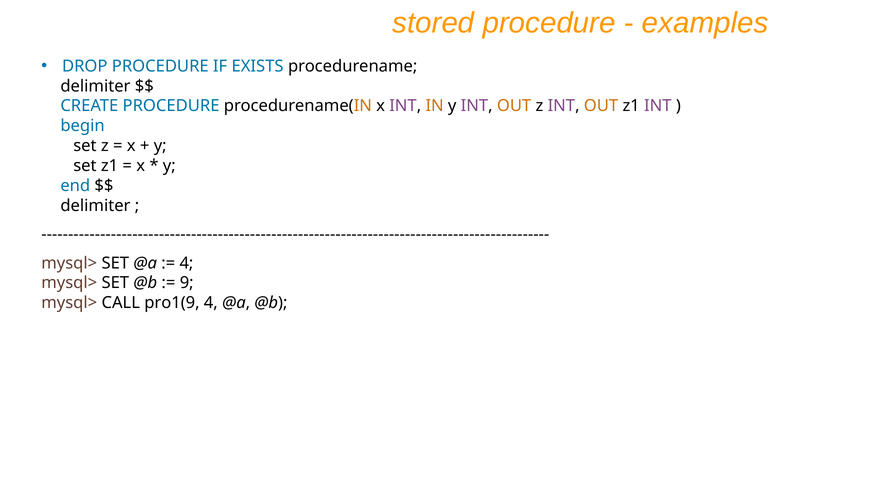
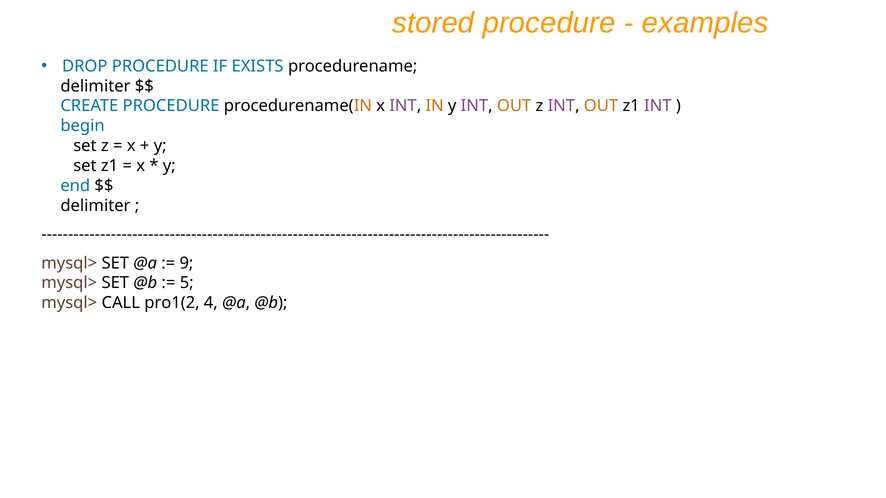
4: 4 -> 9 (186, 263)
9: 9 -> 5 (187, 283)
pro1(9: pro1(9 -> pro1(2 (172, 303)
